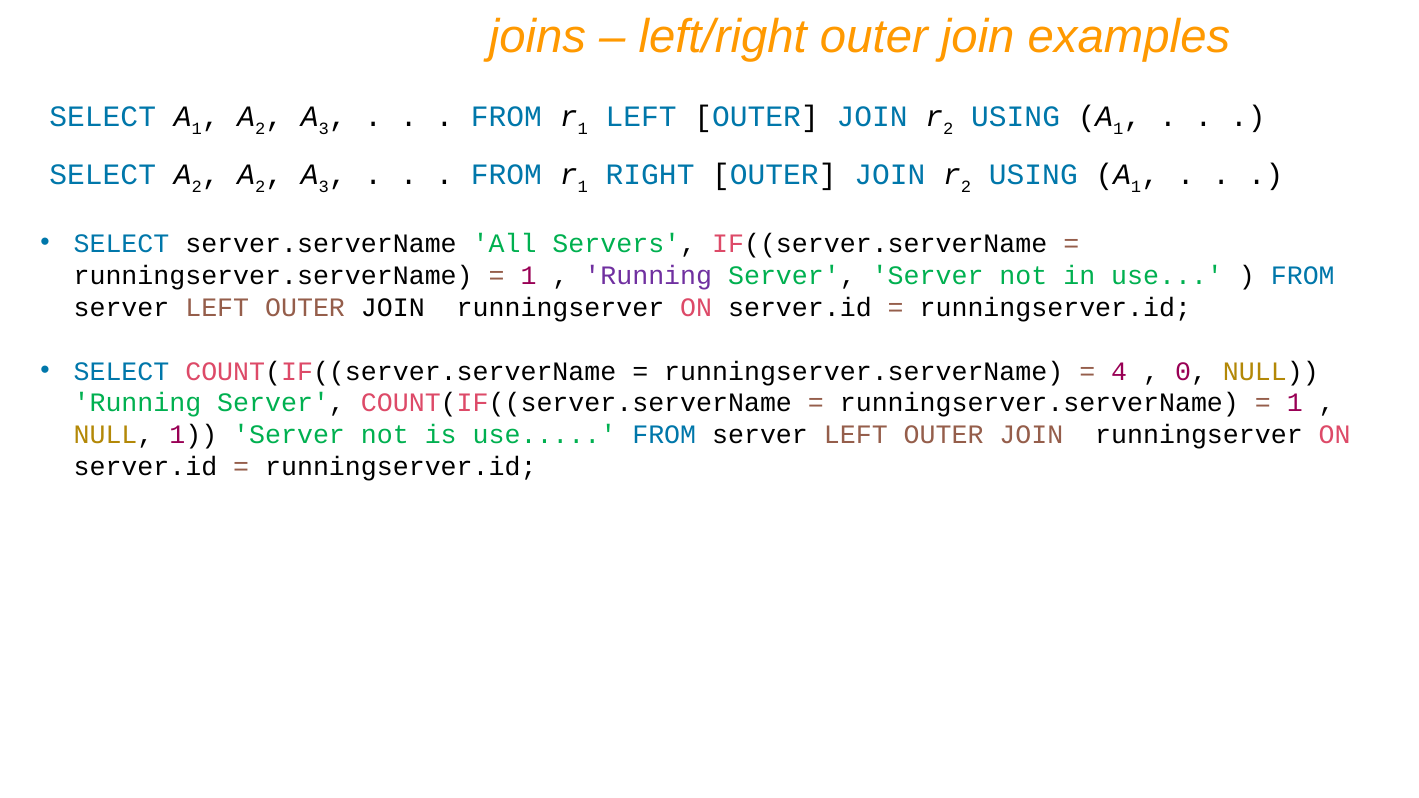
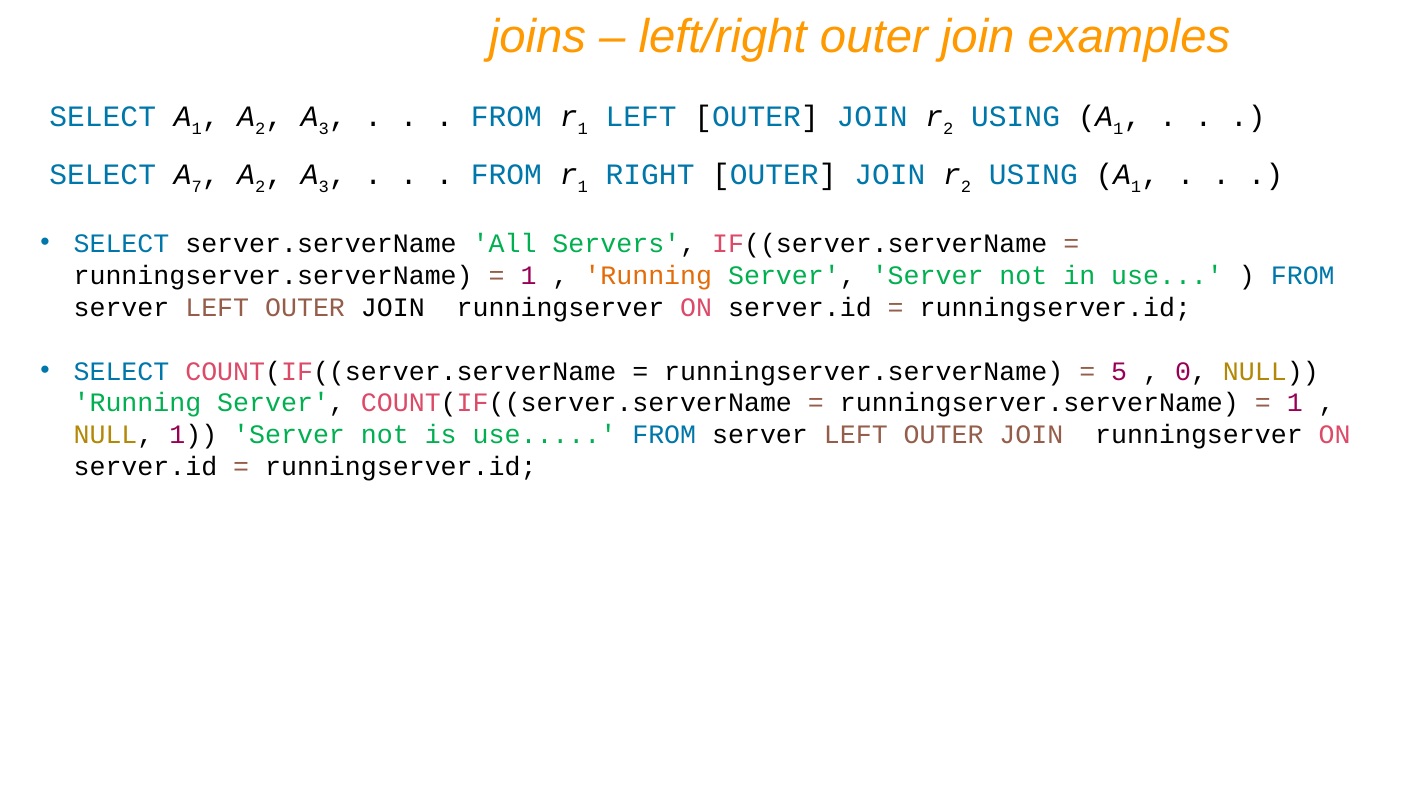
2: 2 -> 7 (197, 187)
Running colour: purple -> orange (648, 276)
4: 4 -> 5 (1119, 371)
